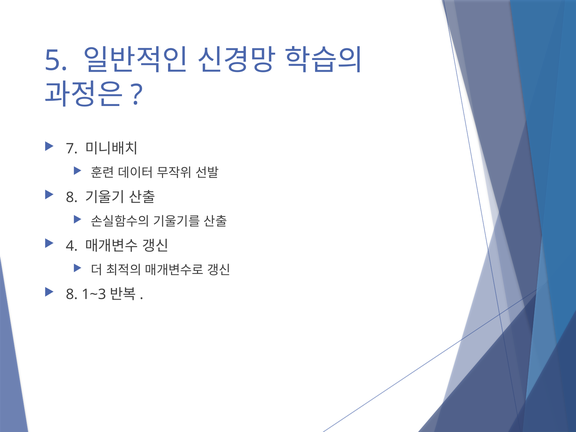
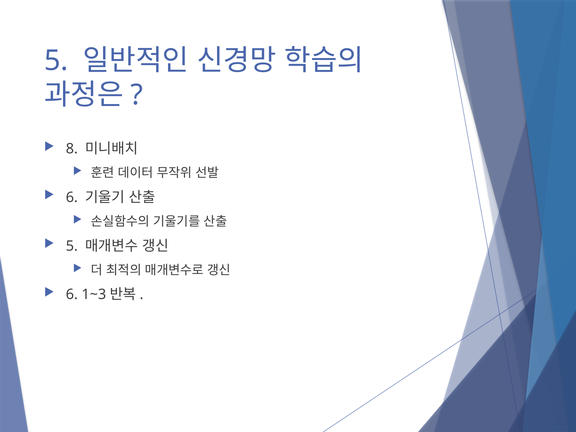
7: 7 -> 8 (72, 149)
8: 8 -> 6 (72, 197)
4: 4 -> 5 (72, 246)
8: 8 -> 6 (72, 295)
